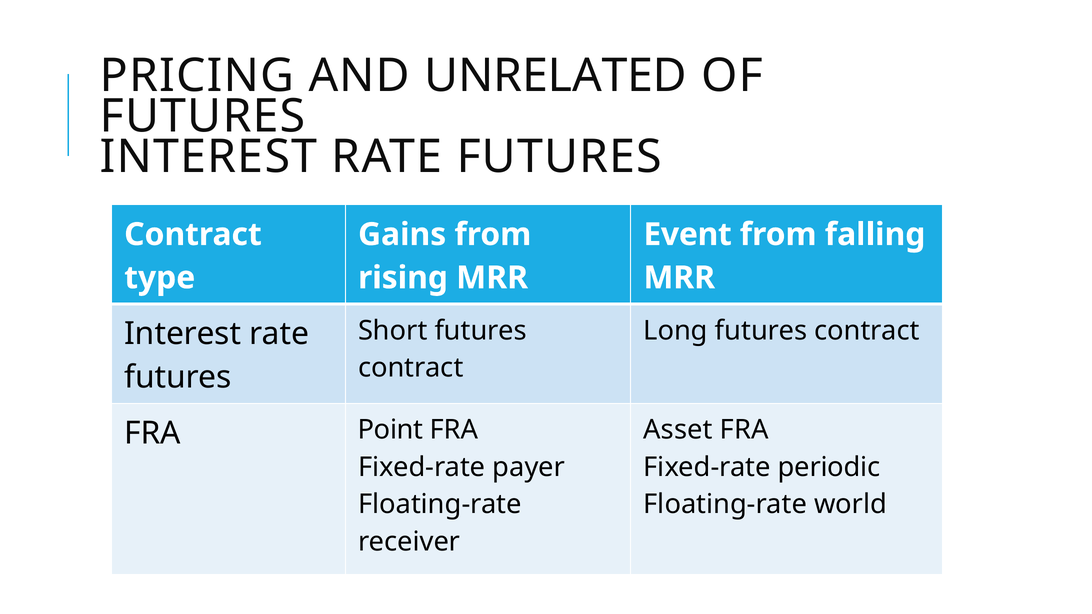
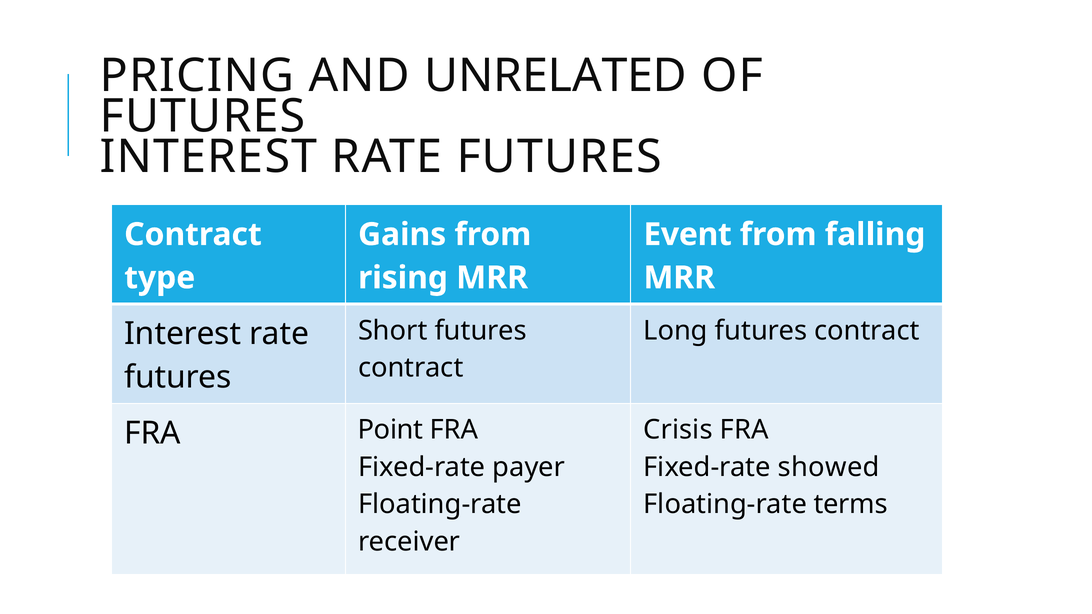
Asset: Asset -> Crisis (678, 430)
periodic: periodic -> showed (829, 467)
world: world -> terms (851, 505)
